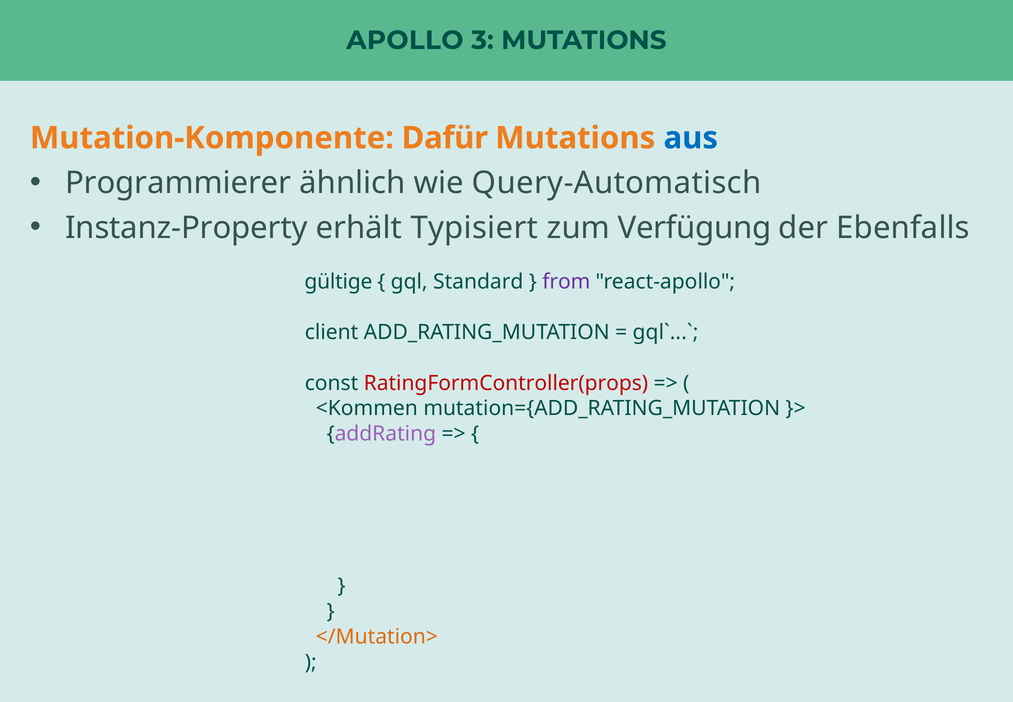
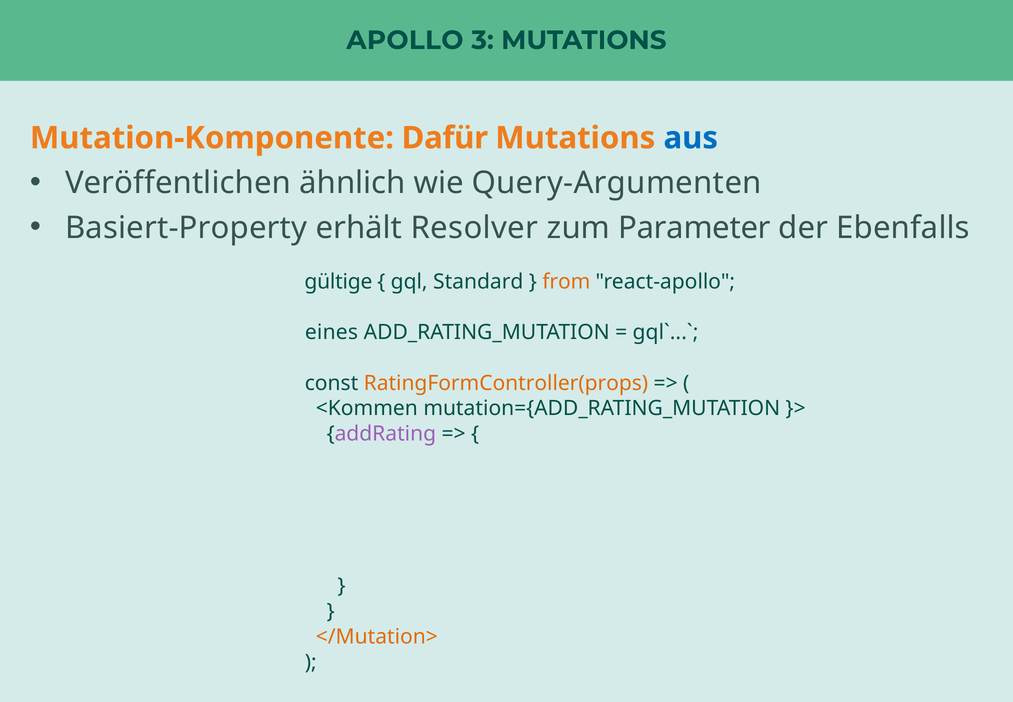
Programmierer: Programmierer -> Veröffentlichen (178, 183)
Query-Automatisch: Query-Automatisch -> Query-Argumenten (617, 183)
Instanz-Property: Instanz-Property -> Basiert-Property (186, 228)
Typisiert: Typisiert -> Resolver (474, 228)
Verfügung: Verfügung -> Parameter (694, 228)
from colour: purple -> orange (566, 281)
client: client -> eines (331, 332)
RatingFormController(props colour: red -> orange (506, 383)
